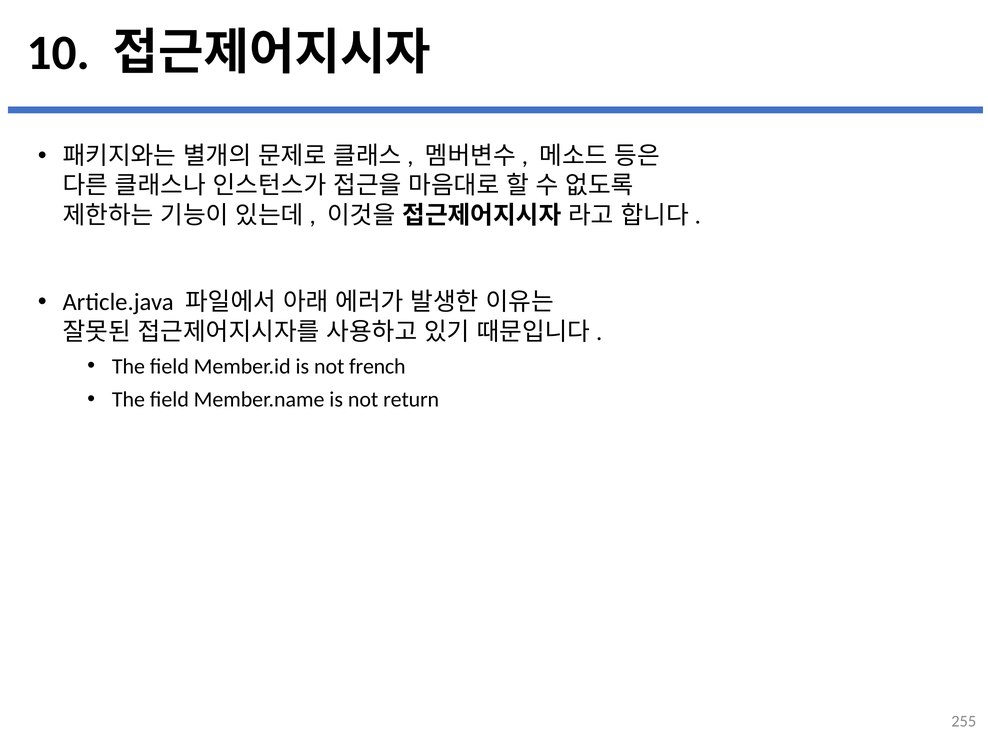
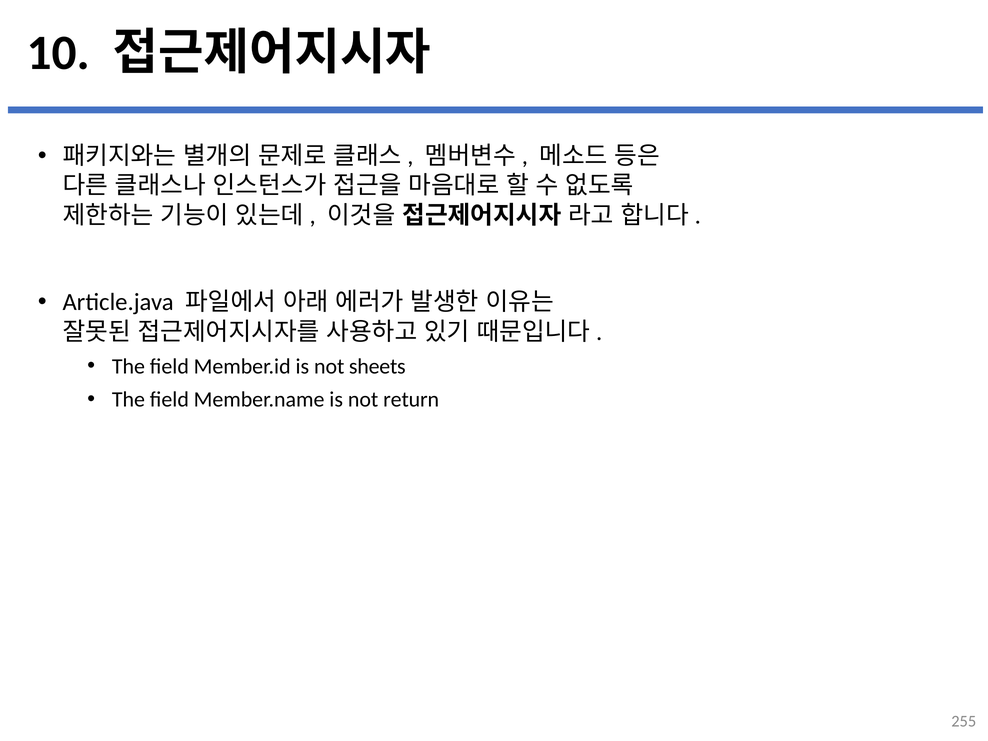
french: french -> sheets (377, 366)
